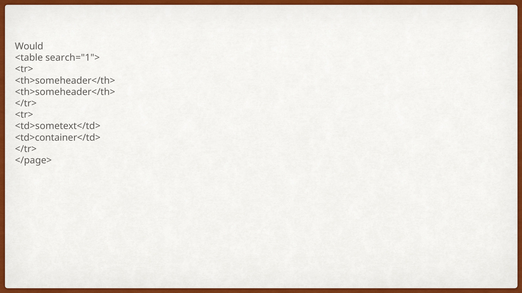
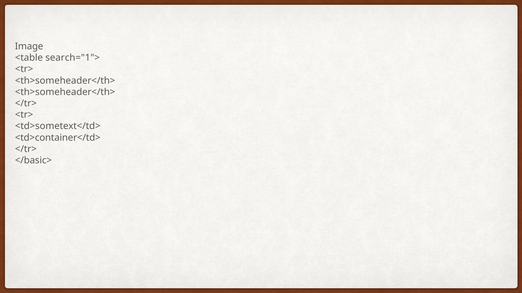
Would: Would -> Image (29, 46)
</page>: </page> -> </basic> (33, 161)
